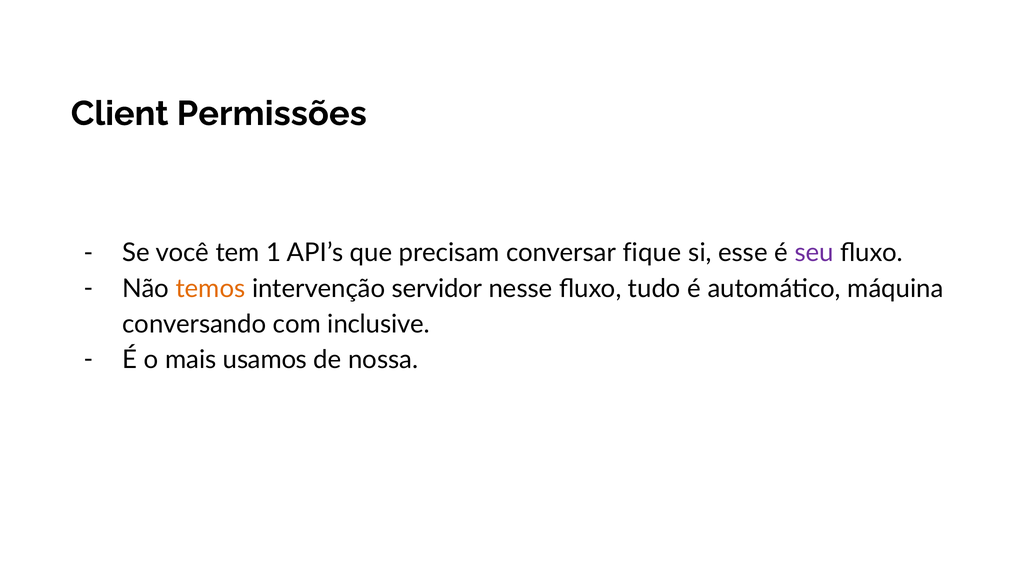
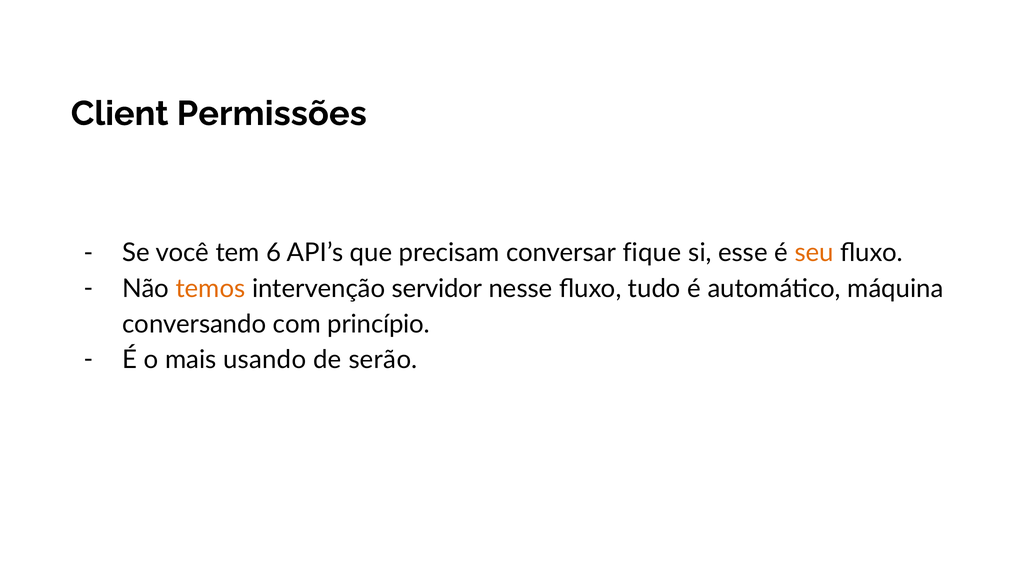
1: 1 -> 6 (274, 253)
seu colour: purple -> orange (814, 253)
inclusive: inclusive -> princípio (379, 324)
usamos: usamos -> usando (265, 360)
nossa: nossa -> serão (383, 360)
